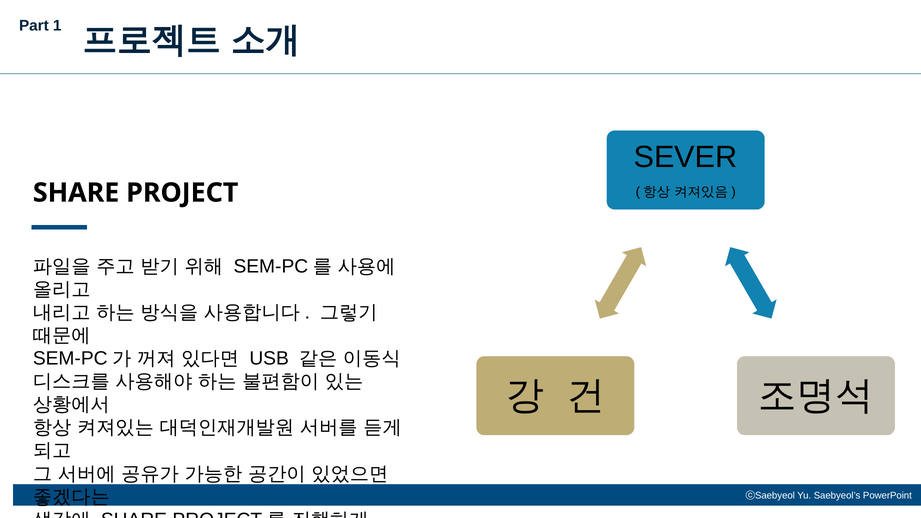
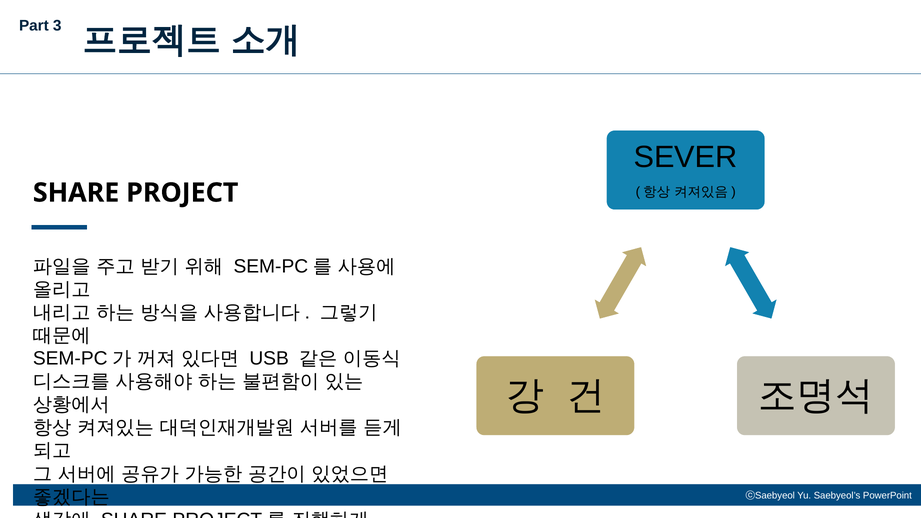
1: 1 -> 3 (57, 26)
